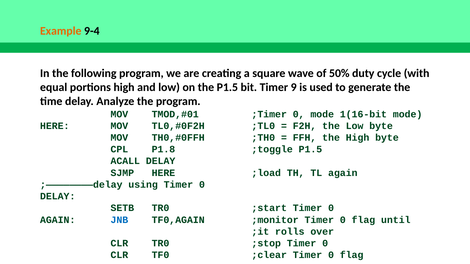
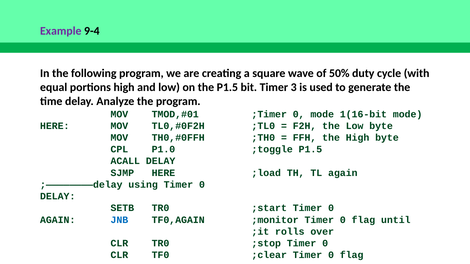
Example colour: orange -> purple (61, 31)
9: 9 -> 3 (294, 87)
P1.8: P1.8 -> P1.0 (163, 150)
